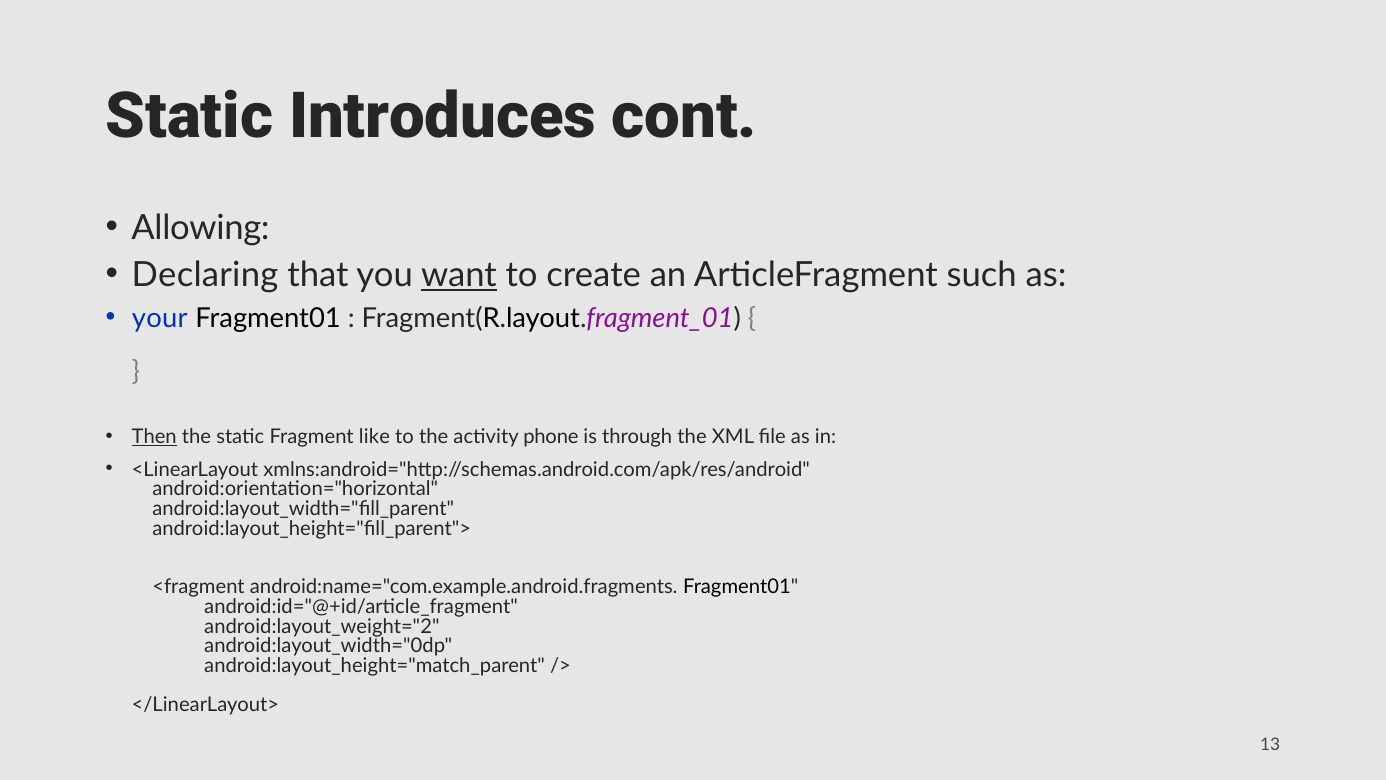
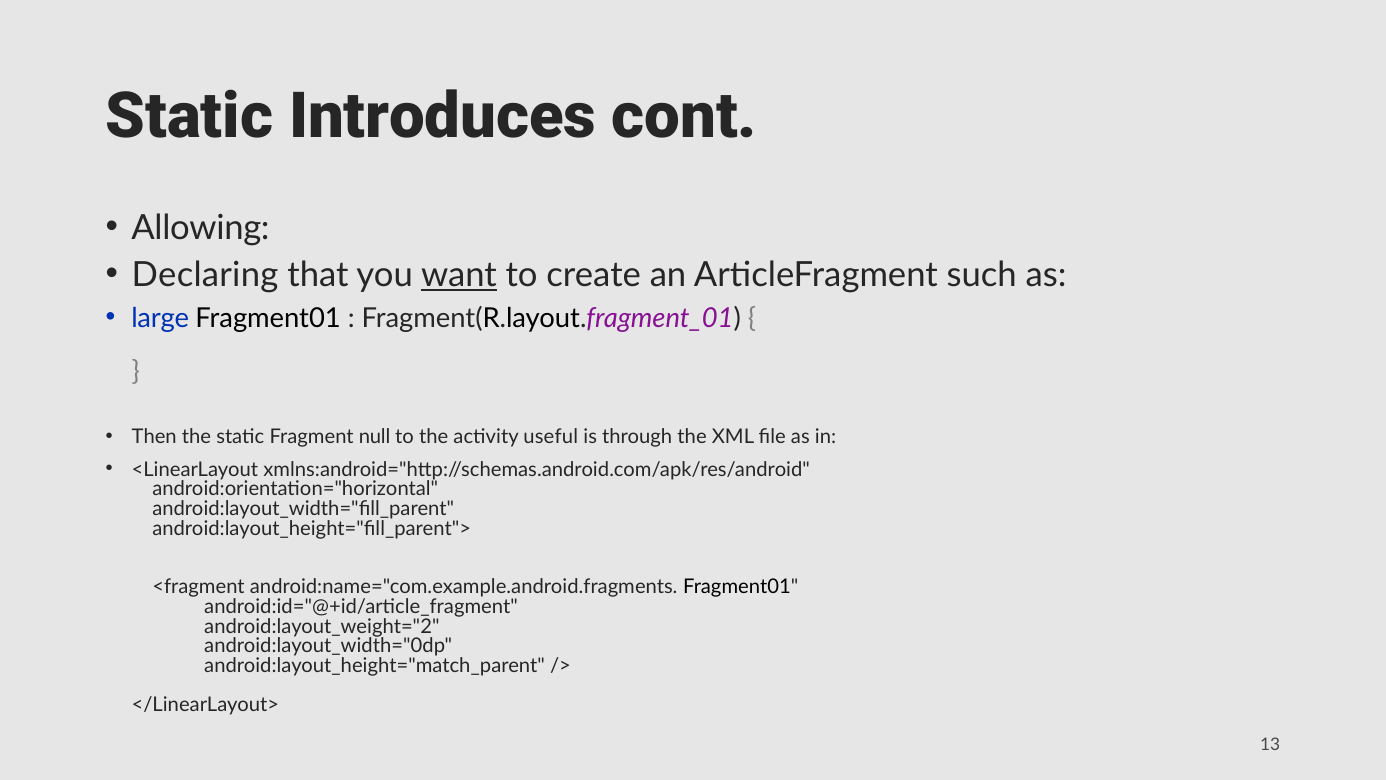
your: your -> large (160, 318)
Then underline: present -> none (154, 437)
like: like -> null (375, 437)
phone: phone -> useful (551, 437)
